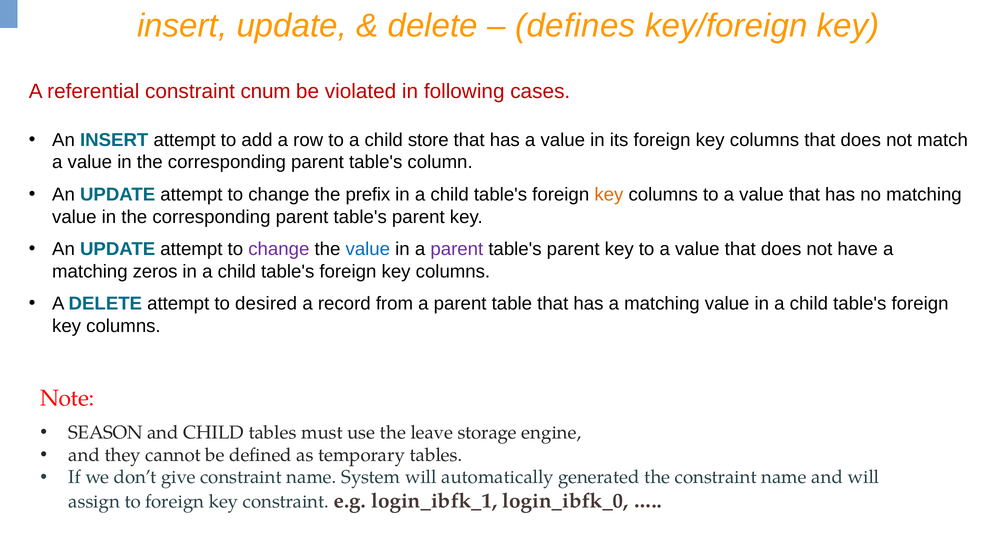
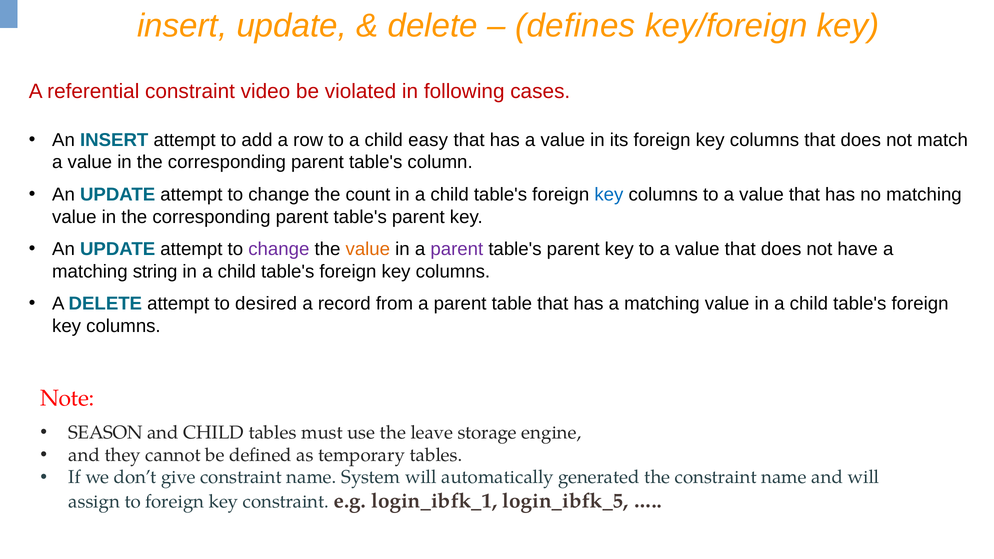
cnum: cnum -> video (265, 92)
store: store -> easy (428, 140)
prefix: prefix -> count (368, 195)
key colour: orange -> blue (609, 195)
value colour: blue -> orange (368, 249)
zeros: zeros -> string (155, 272)
login_ibfk_0: login_ibfk_0 -> login_ibfk_5 (565, 501)
